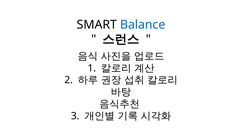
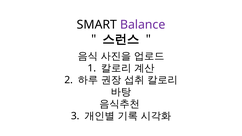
Balance colour: blue -> purple (143, 25)
